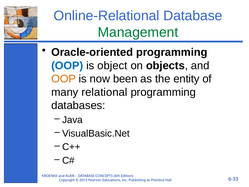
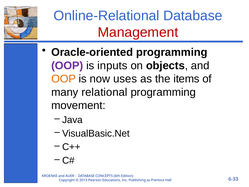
Management colour: green -> red (138, 32)
OOP colour: blue -> purple (67, 66)
object: object -> inputs (112, 66)
been: been -> uses (125, 79)
entity: entity -> items (186, 79)
databases: databases -> movement (78, 105)
